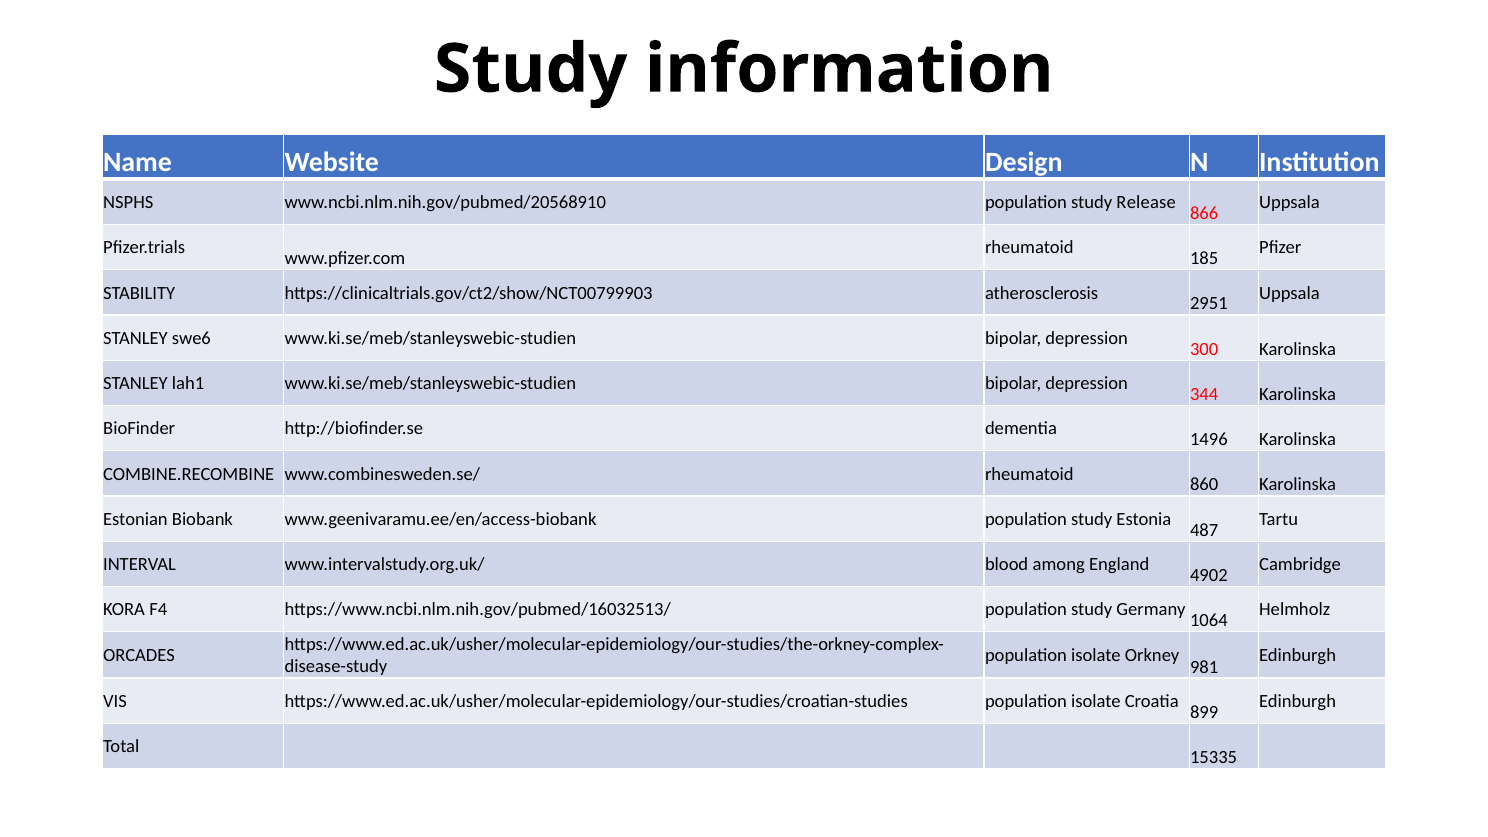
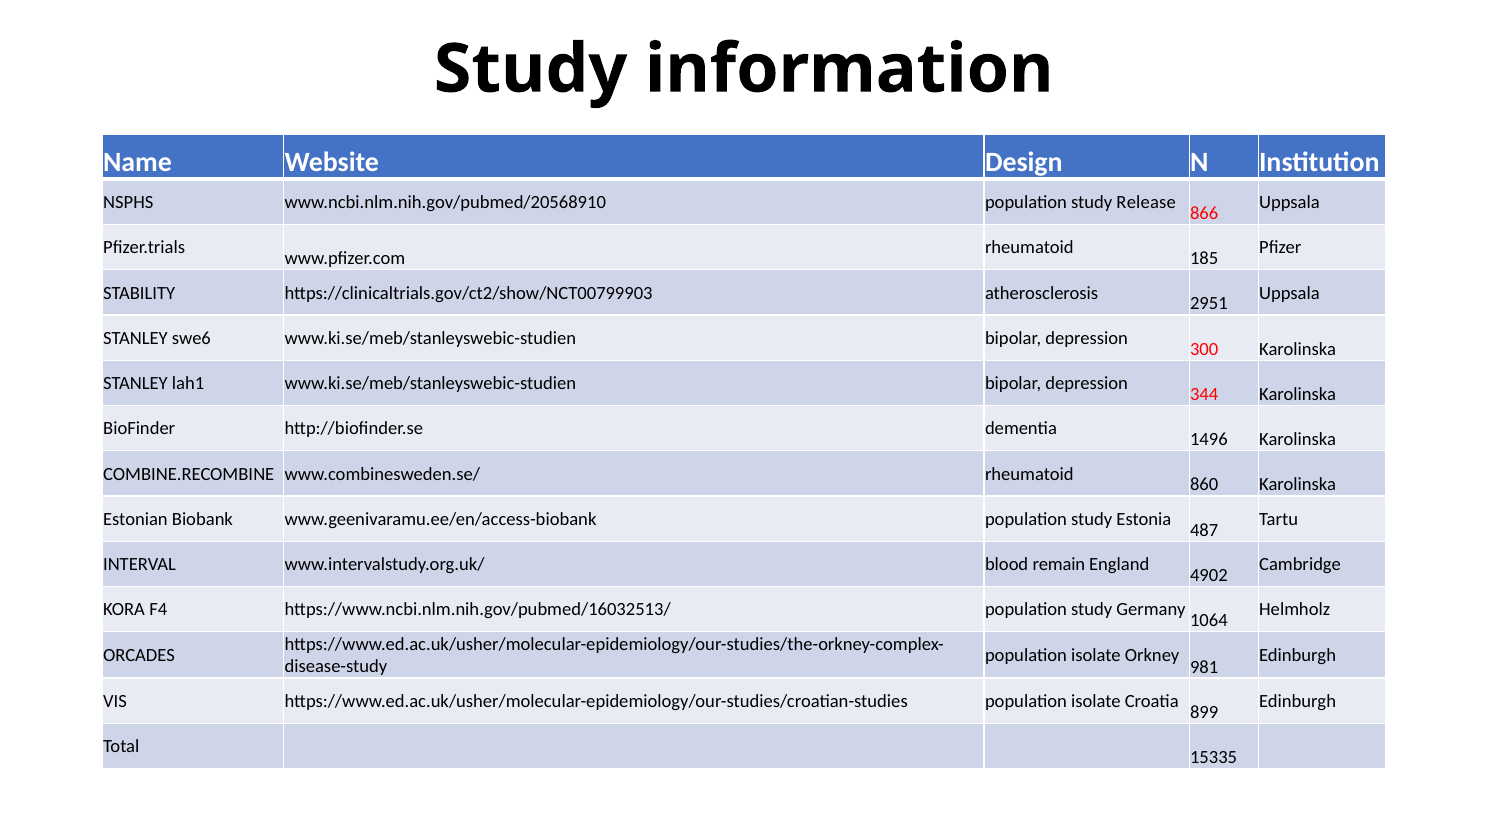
among: among -> remain (1059, 564)
